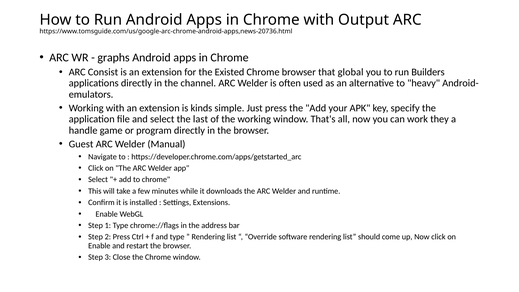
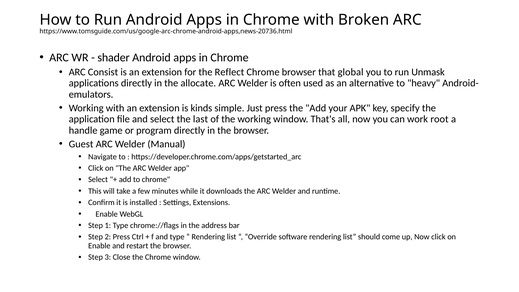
Output: Output -> Broken (364, 20)
graphs: graphs -> shader (114, 57)
Existed: Existed -> Reflect (229, 72)
Builders: Builders -> Unmask (428, 72)
channel: channel -> allocate (198, 83)
they: they -> root (439, 119)
